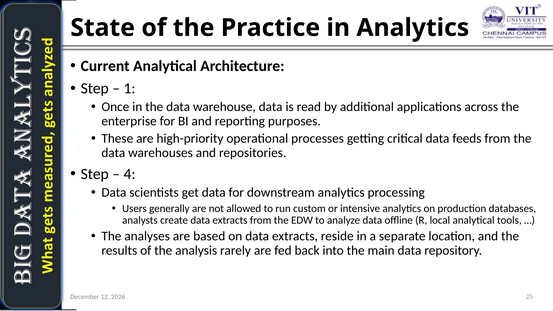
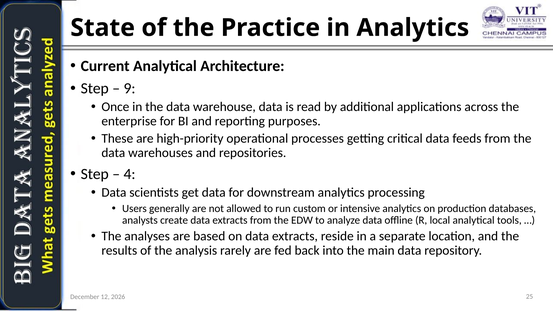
1: 1 -> 9 (130, 89)
